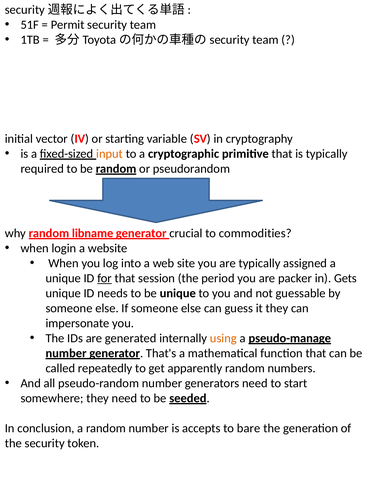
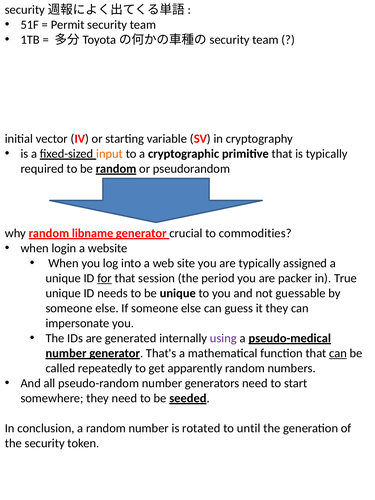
Gets: Gets -> True (345, 278)
using colour: orange -> purple (223, 338)
pseudo-manage: pseudo-manage -> pseudo-medical (290, 338)
can underline: none -> present (338, 353)
accepts: accepts -> rotated (201, 428)
bare: bare -> until (249, 428)
